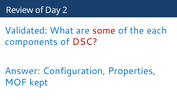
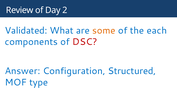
some colour: red -> orange (104, 30)
Properties: Properties -> Structured (132, 71)
kept: kept -> type (39, 82)
